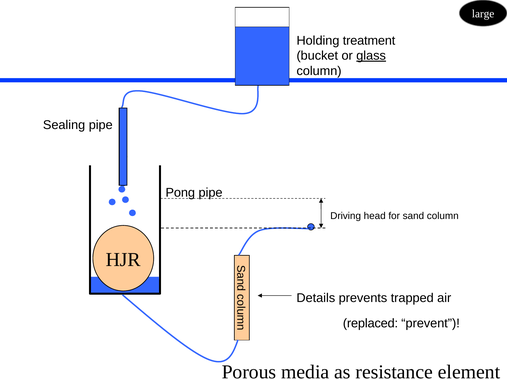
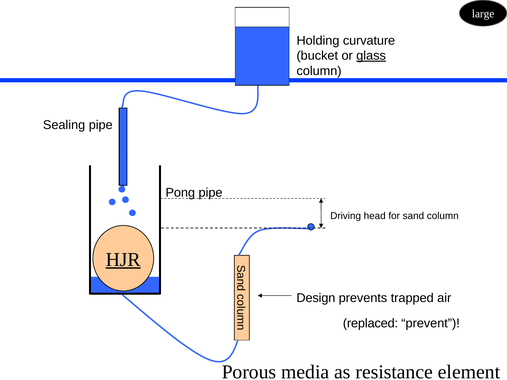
treatment: treatment -> curvature (369, 41)
HJR underline: none -> present (123, 260)
Details: Details -> Design (316, 298)
